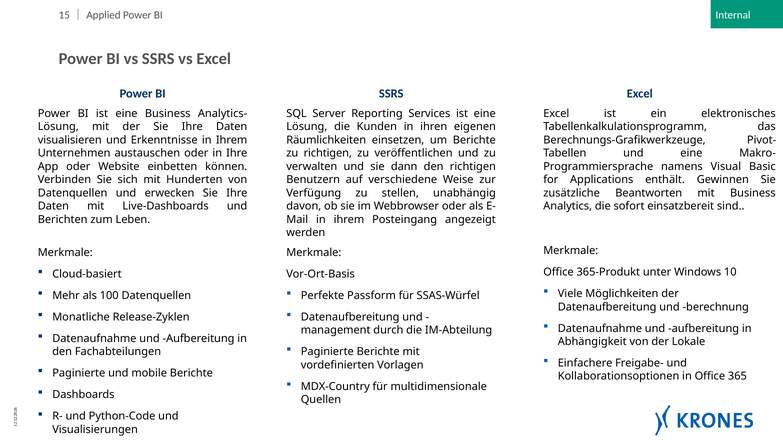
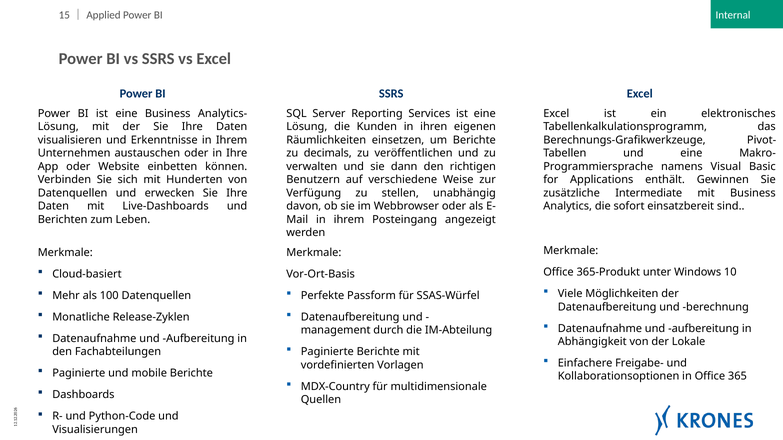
zu richtigen: richtigen -> decimals (328, 153)
Beantworten: Beantworten -> Intermediate (649, 193)
